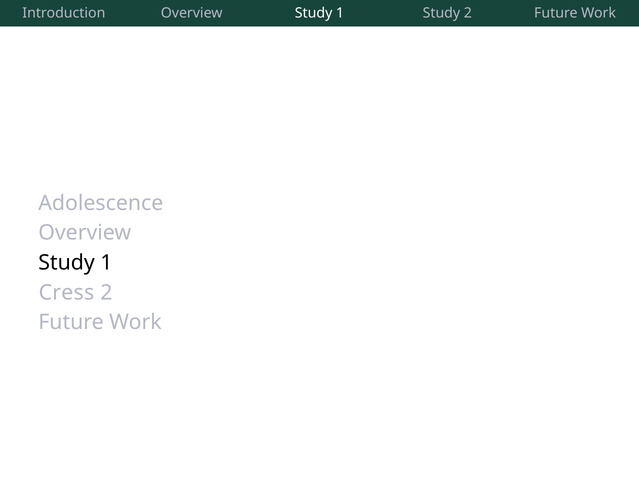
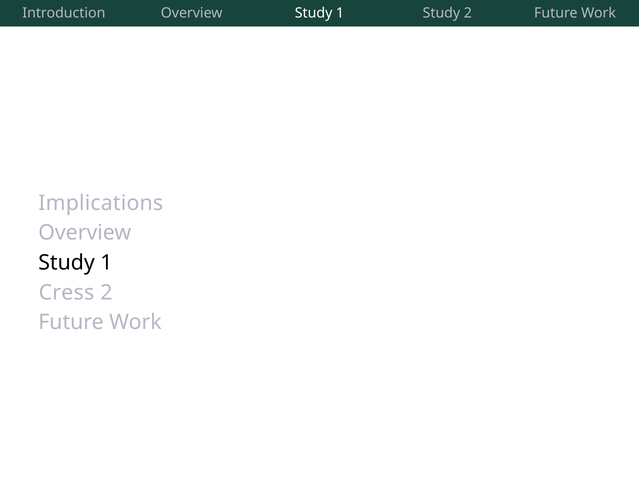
Adolescence: Adolescence -> Implications (101, 203)
